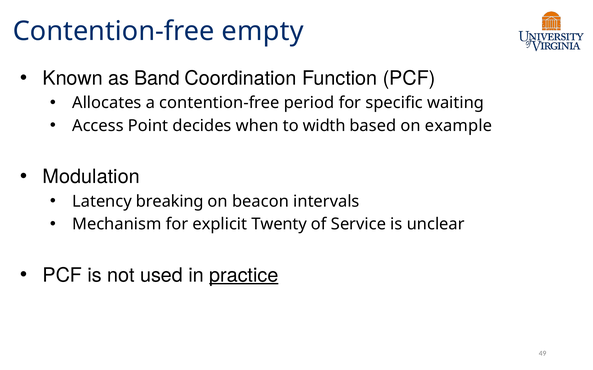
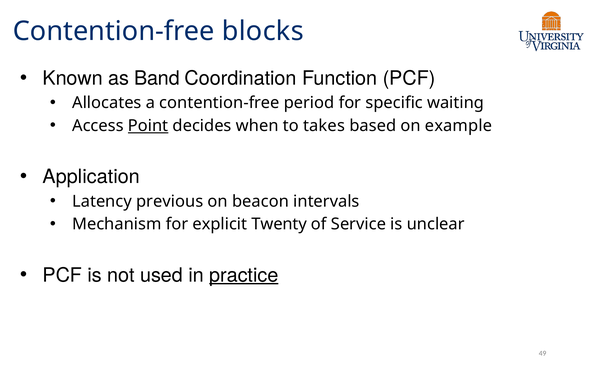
empty: empty -> blocks (263, 31)
Point underline: none -> present (148, 126)
width: width -> takes (324, 126)
Modulation: Modulation -> Application (91, 177)
breaking: breaking -> previous (170, 202)
